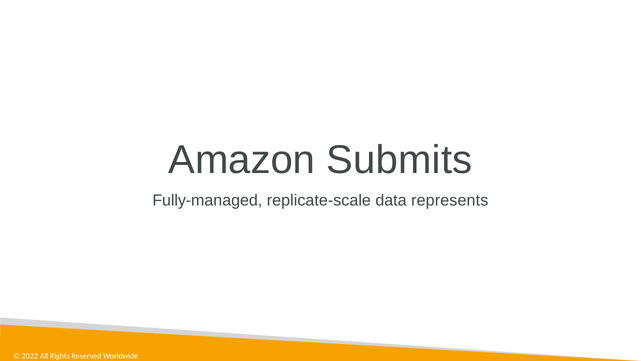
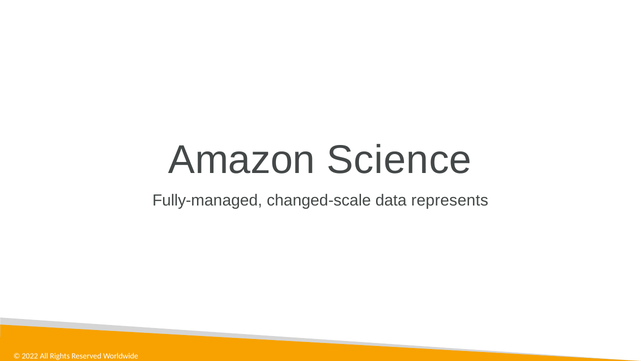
Submits: Submits -> Science (399, 160)
replicate-scale: replicate-scale -> changed-scale (319, 200)
